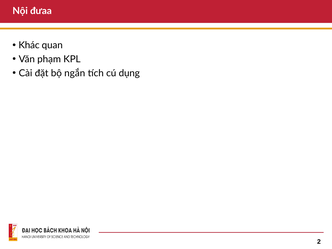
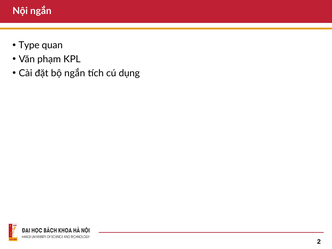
Nội đưaa: đưaa -> ngắn (41, 11)
Khác: Khác -> Type (29, 45)
